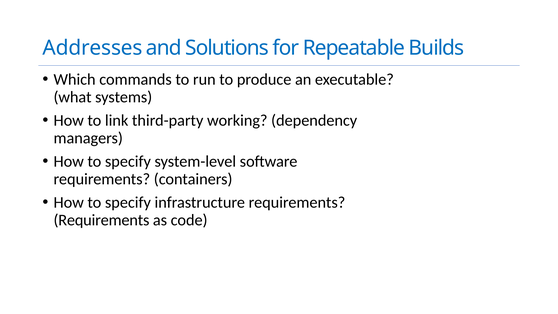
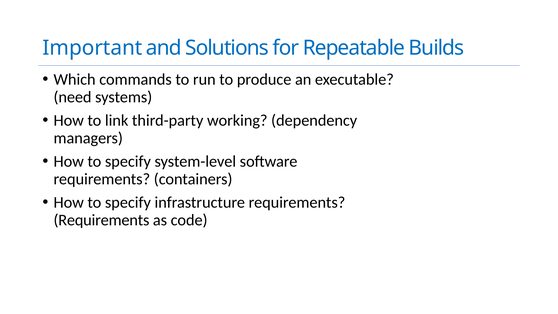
Addresses: Addresses -> Important (92, 48)
what: what -> need (73, 97)
